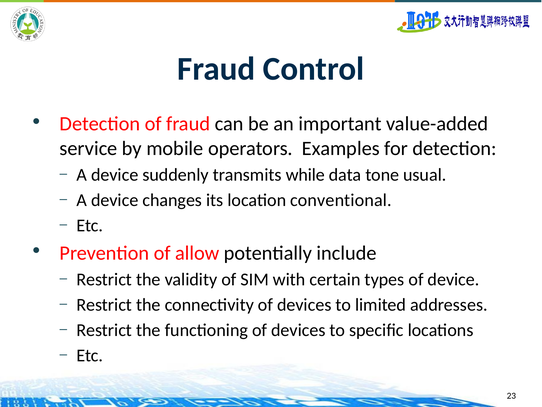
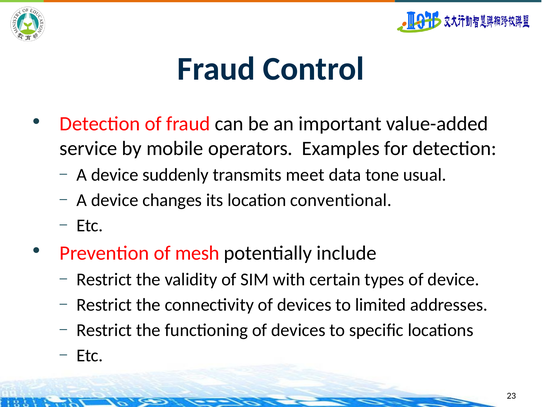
while: while -> meet (305, 175)
allow: allow -> mesh (197, 253)
